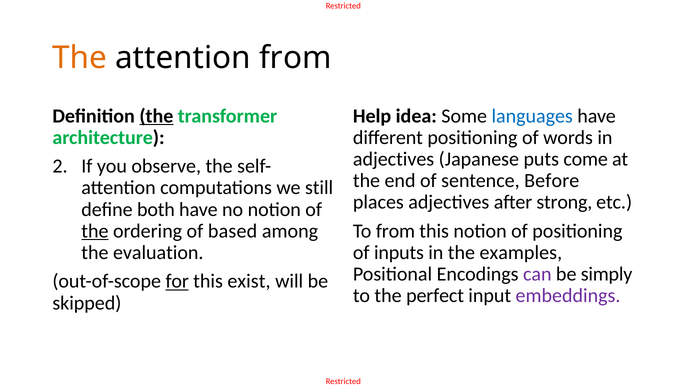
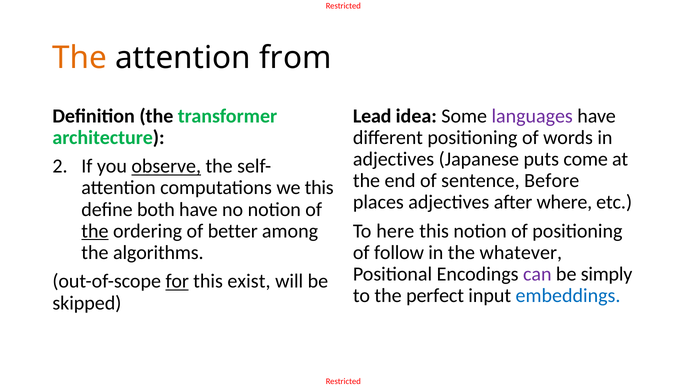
the underline: present -> none (156, 116)
Help: Help -> Lead (372, 116)
languages colour: blue -> purple (532, 116)
observe underline: none -> present (166, 166)
we still: still -> this (319, 188)
strong: strong -> where (564, 203)
based: based -> better (233, 231)
To from: from -> here (395, 231)
evaluation: evaluation -> algorithms (158, 253)
inputs: inputs -> follow (399, 253)
examples: examples -> whatever (521, 253)
embeddings colour: purple -> blue (568, 296)
